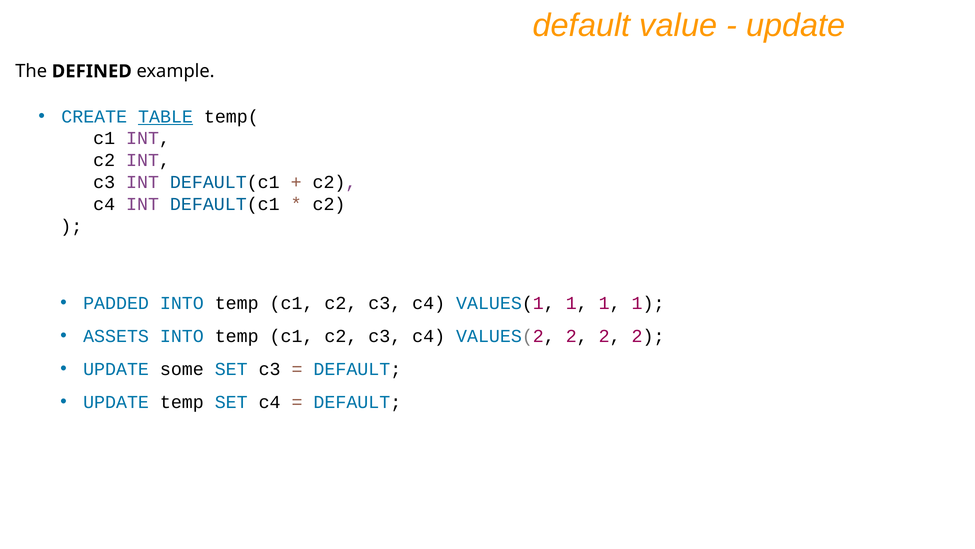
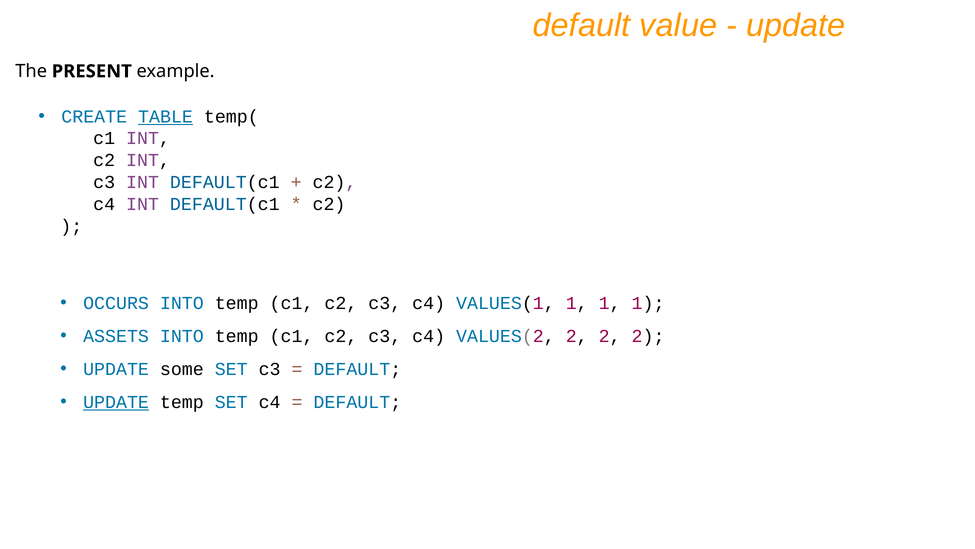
DEFINED: DEFINED -> PRESENT (92, 71)
PADDED: PADDED -> OCCURS (116, 303)
UPDATE underline: none -> present (116, 402)
